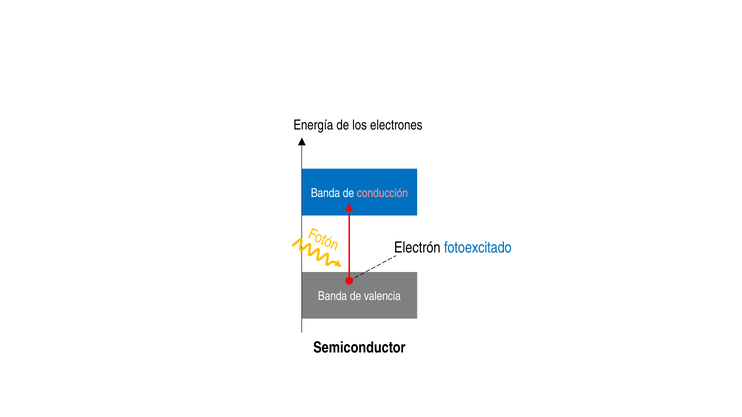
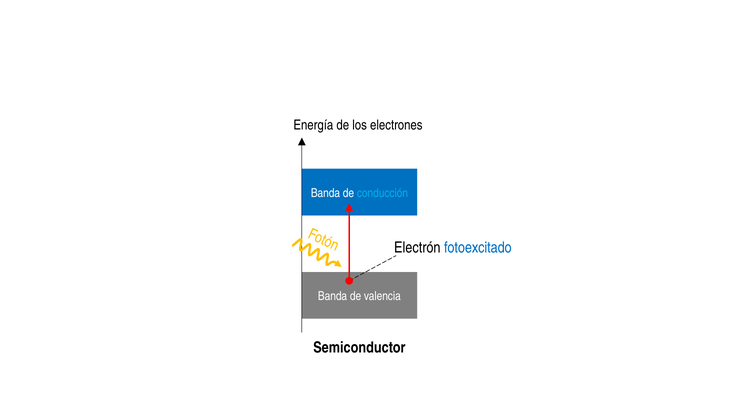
conducción colour: pink -> light blue (382, 193)
